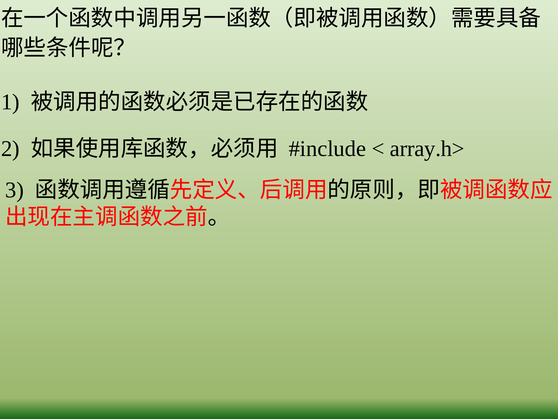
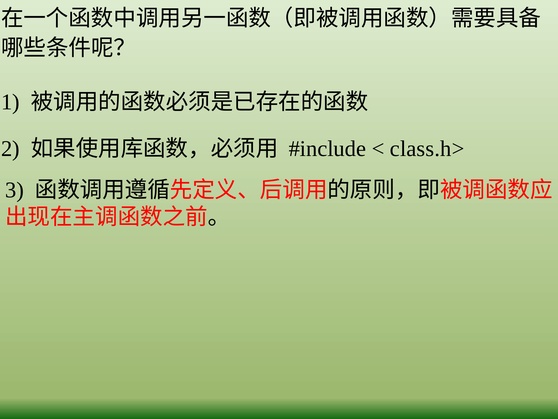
array.h>: array.h> -> class.h> (427, 149)
